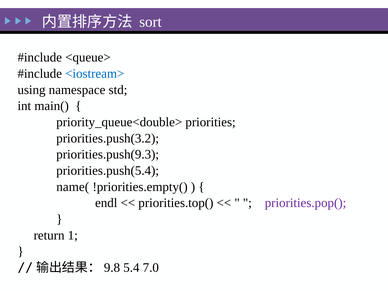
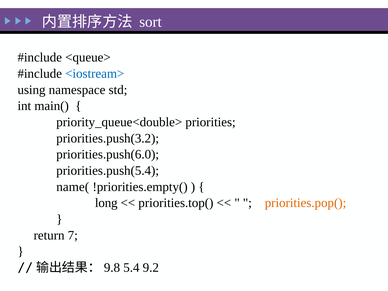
priorities.push(9.3: priorities.push(9.3 -> priorities.push(6.0 (108, 154)
endl: endl -> long (106, 203)
priorities.pop( colour: purple -> orange (305, 203)
1: 1 -> 7 (73, 235)
7.0: 7.0 -> 9.2 (151, 268)
